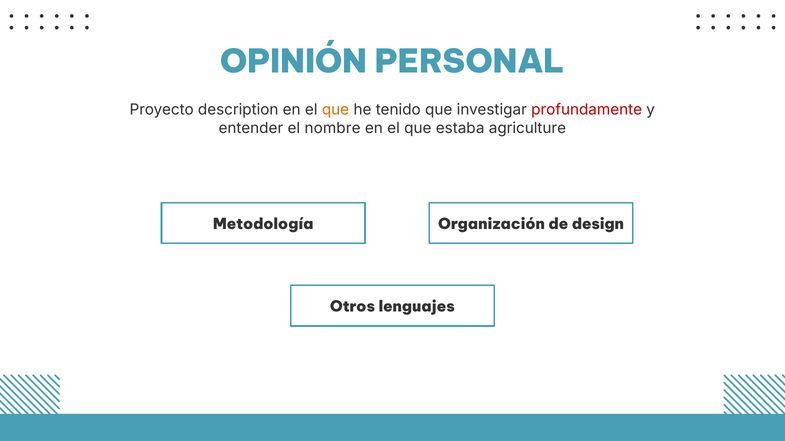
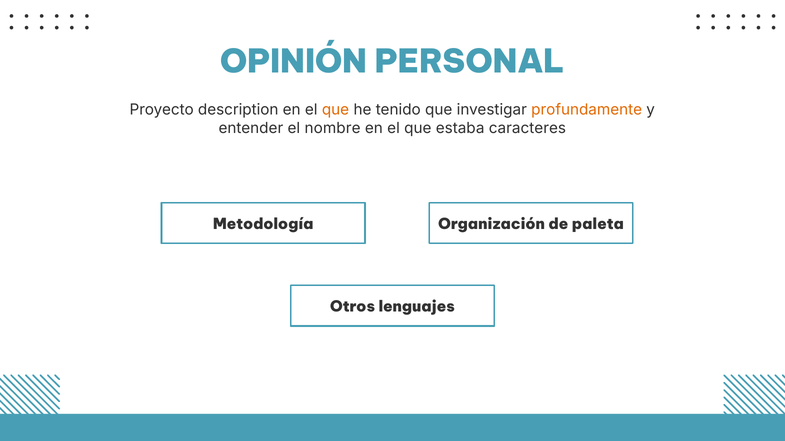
profundamente colour: red -> orange (587, 110)
agriculture: agriculture -> caracteres (527, 128)
design: design -> paleta (598, 224)
